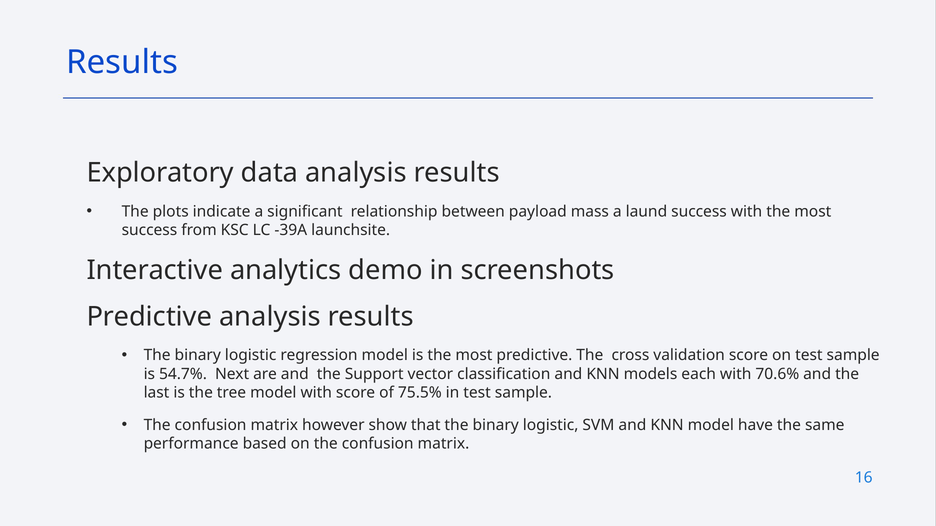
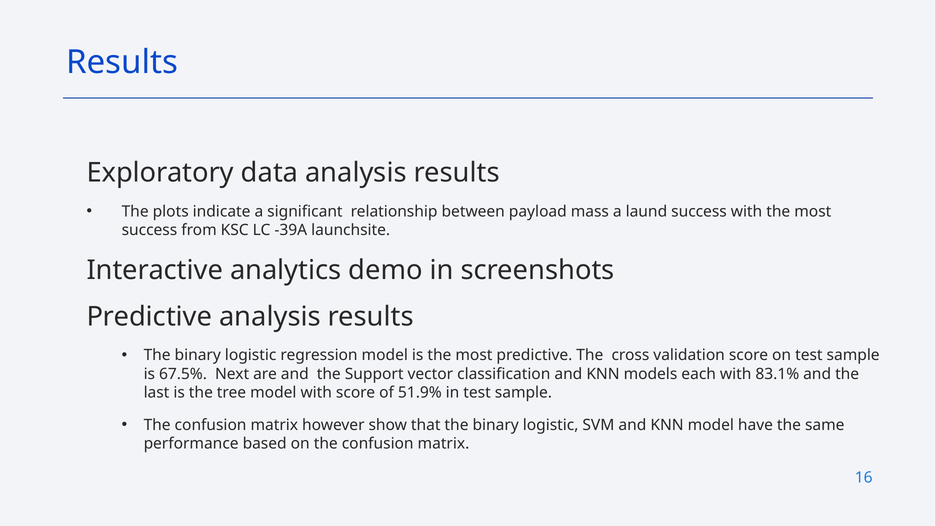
54.7%: 54.7% -> 67.5% (183, 374)
70.6%: 70.6% -> 83.1% (777, 374)
75.5%: 75.5% -> 51.9% (420, 393)
